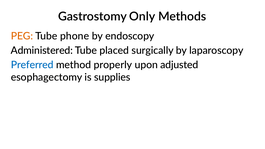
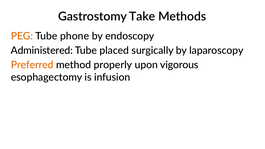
Only: Only -> Take (142, 16)
Preferred colour: blue -> orange (32, 65)
adjusted: adjusted -> vigorous (179, 65)
supplies: supplies -> infusion (112, 77)
